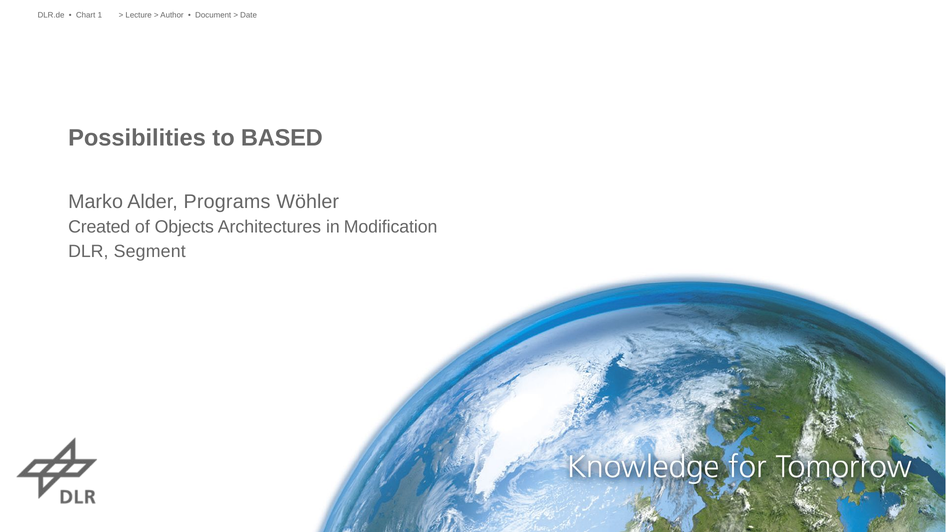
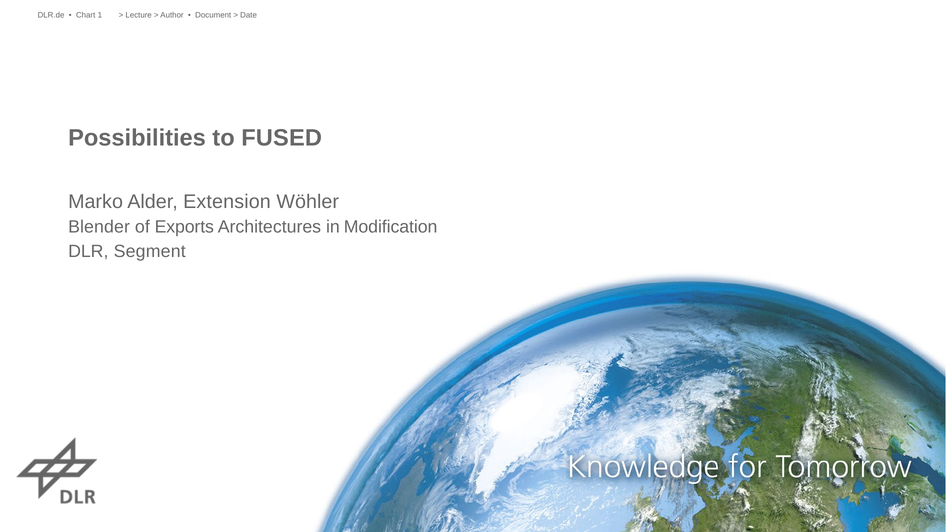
BASED: BASED -> FUSED (282, 138)
Programs: Programs -> Extension (227, 202)
Created: Created -> Blender (99, 227)
Objects: Objects -> Exports (184, 227)
